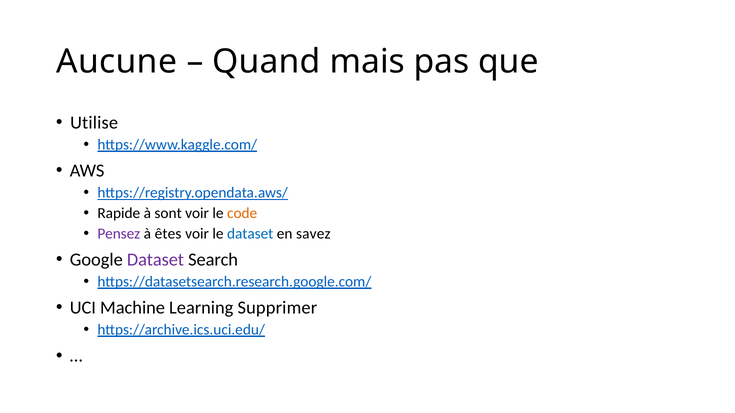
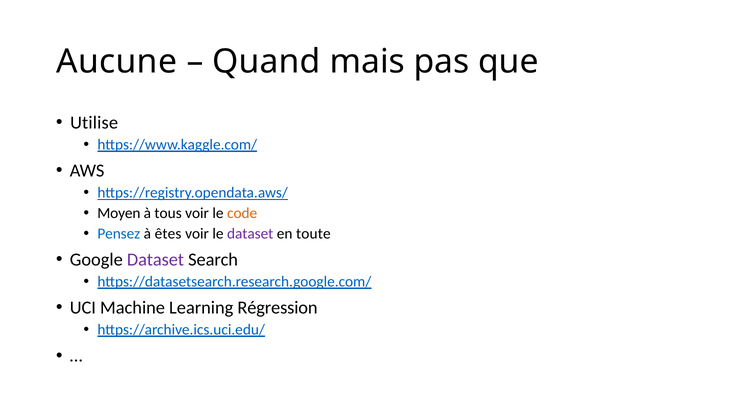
Rapide: Rapide -> Moyen (119, 214)
sont: sont -> tous (168, 214)
Pensez colour: purple -> blue (119, 234)
dataset colour: blue -> purple (250, 234)
savez: savez -> toute (313, 234)
Supprimer: Supprimer -> Régression (278, 308)
